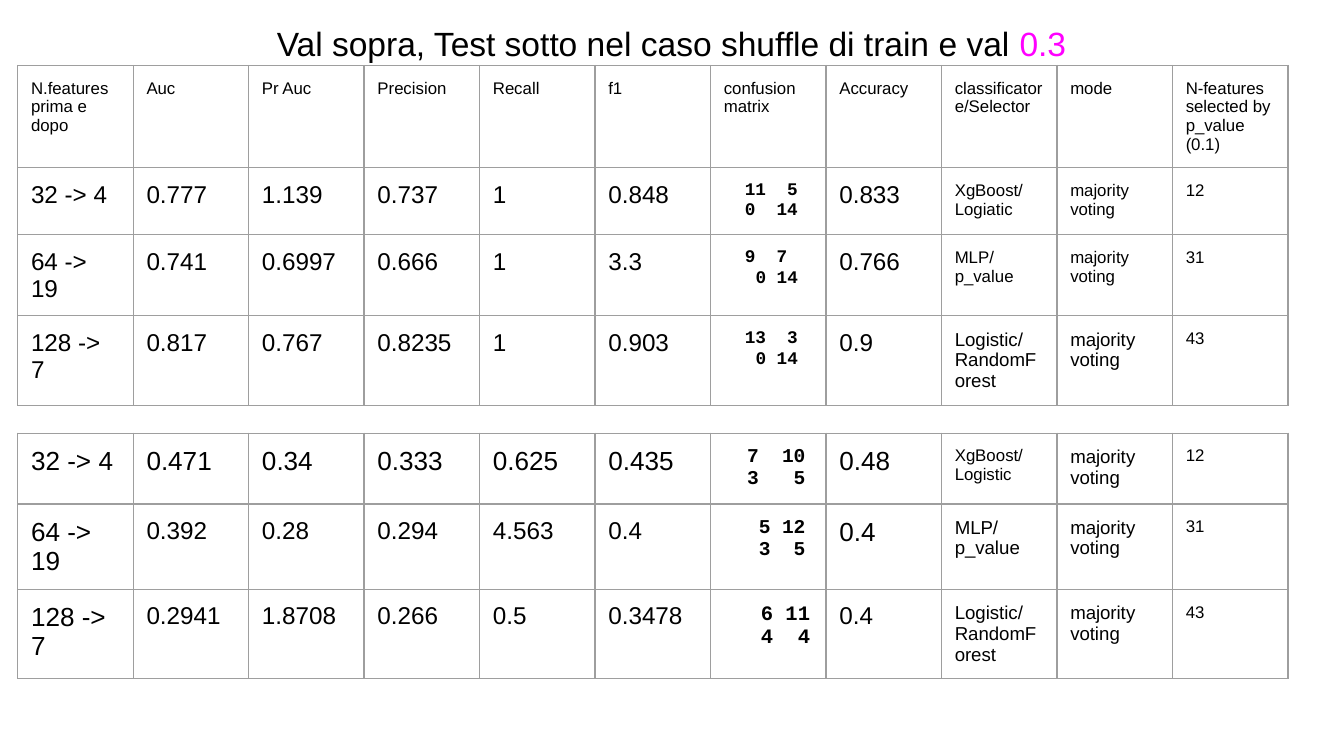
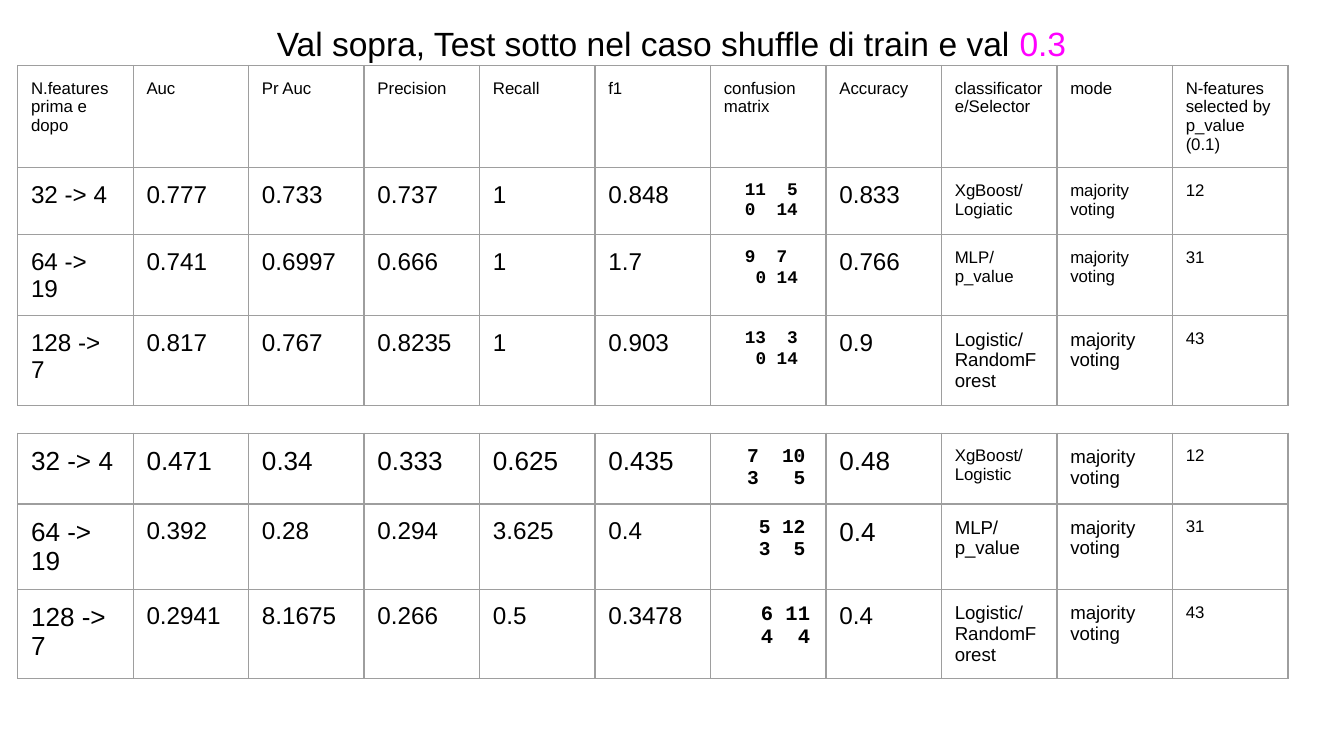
1.139: 1.139 -> 0.733 (292, 195)
3.3: 3.3 -> 1.7 (625, 262)
4.563: 4.563 -> 3.625 (523, 531)
1.8708: 1.8708 -> 8.1675 (299, 616)
